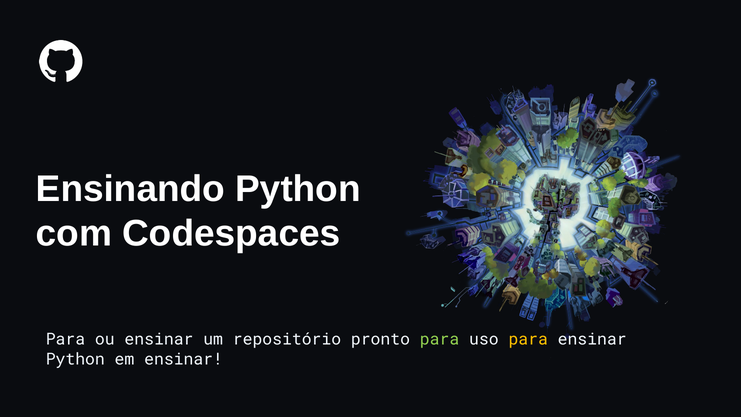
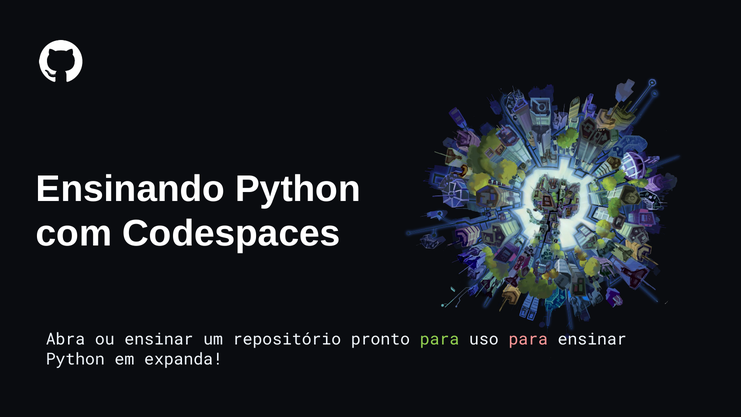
Para: Para -> Abra (65, 339)
para colour: yellow -> pink (528, 339)
em ensinar: ensinar -> expanda (184, 359)
